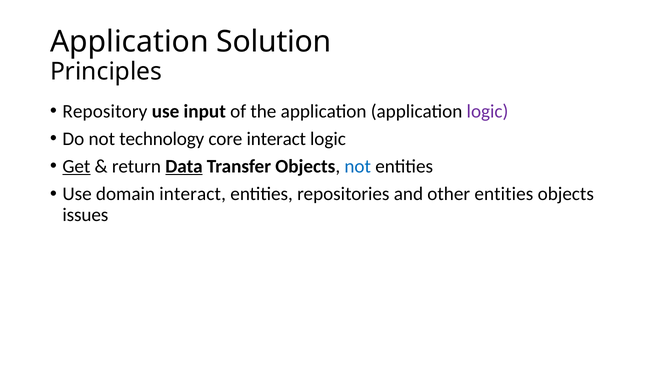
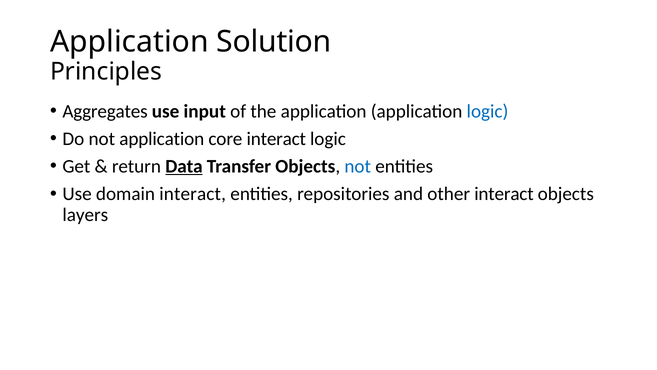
Repository: Repository -> Aggregates (105, 111)
logic colour: purple -> blue (488, 111)
not technology: technology -> application (162, 139)
Get underline: present -> none (76, 166)
other entities: entities -> interact (504, 194)
issues: issues -> layers (85, 214)
